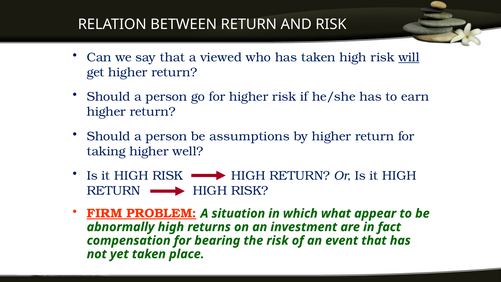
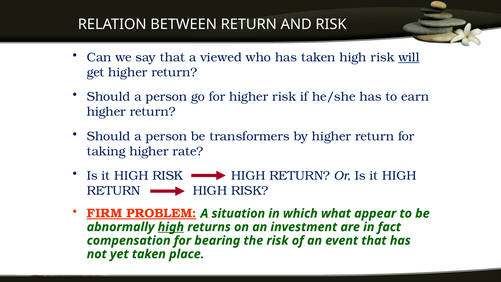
assumptions: assumptions -> transformers (250, 136)
well: well -> rate (188, 151)
high underline: none -> present (171, 227)
